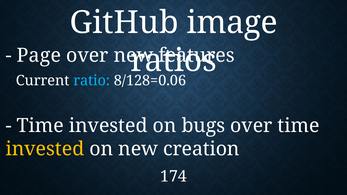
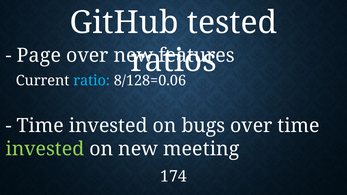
image: image -> tested (232, 23)
invested colour: yellow -> light green (45, 149)
creation: creation -> meeting (201, 149)
